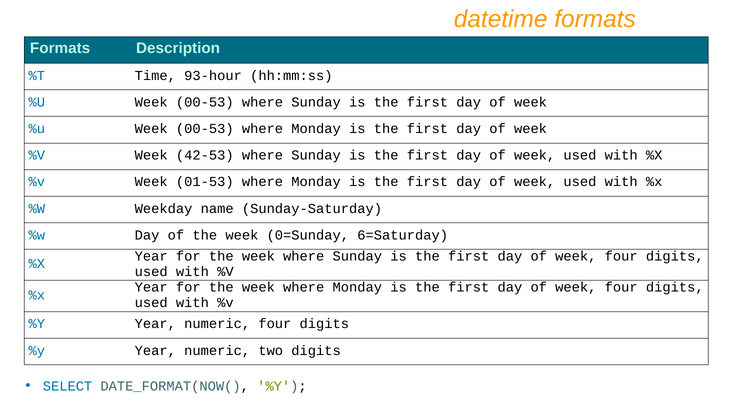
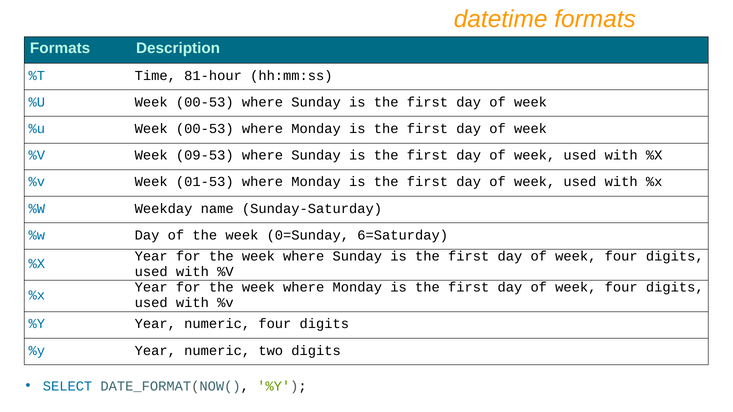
93-hour: 93-hour -> 81-hour (213, 76)
42-53: 42-53 -> 09-53 (205, 156)
